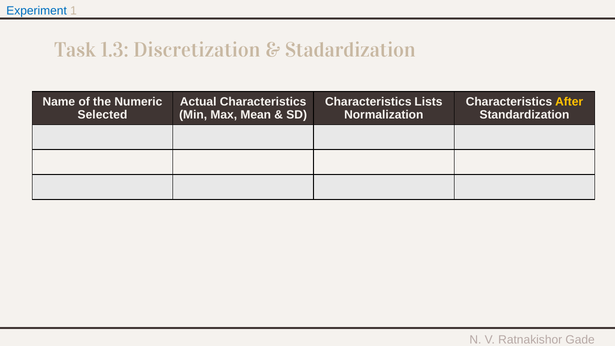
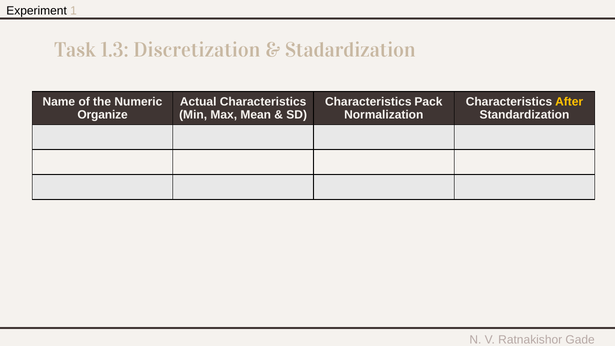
Experiment colour: blue -> black (37, 11)
Lists: Lists -> Pack (428, 102)
Selected: Selected -> Organize (103, 115)
